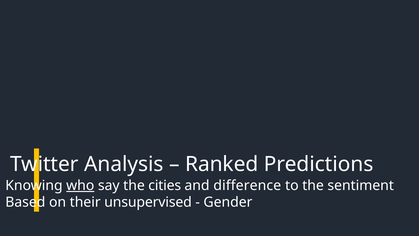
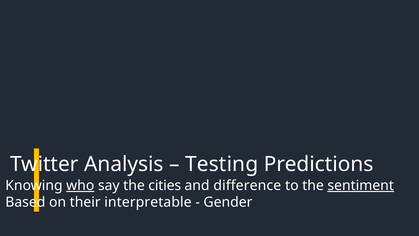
Ranked: Ranked -> Testing (222, 164)
sentiment underline: none -> present (361, 185)
unsupervised: unsupervised -> interpretable (148, 202)
